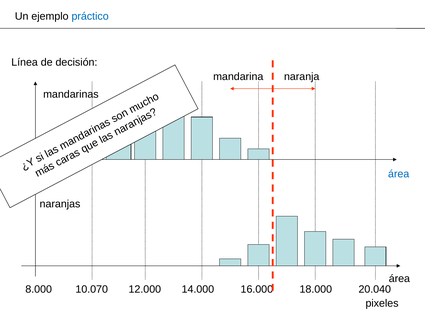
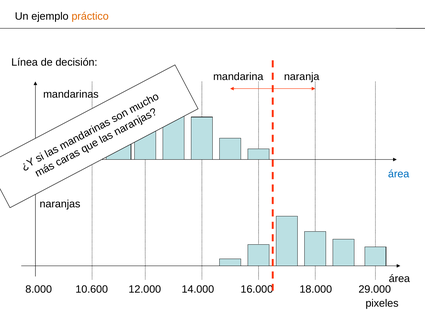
práctico colour: blue -> orange (90, 16)
10.070: 10.070 -> 10.600 (92, 289)
20.040: 20.040 -> 29.000 (375, 289)
